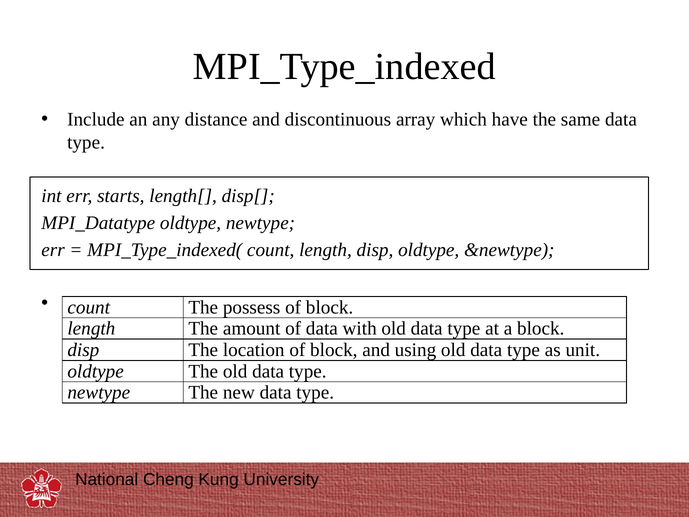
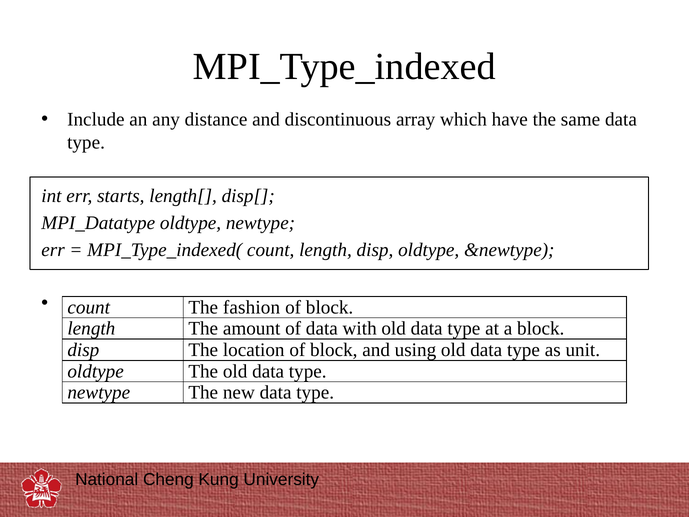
possess: possess -> fashion (252, 307)
